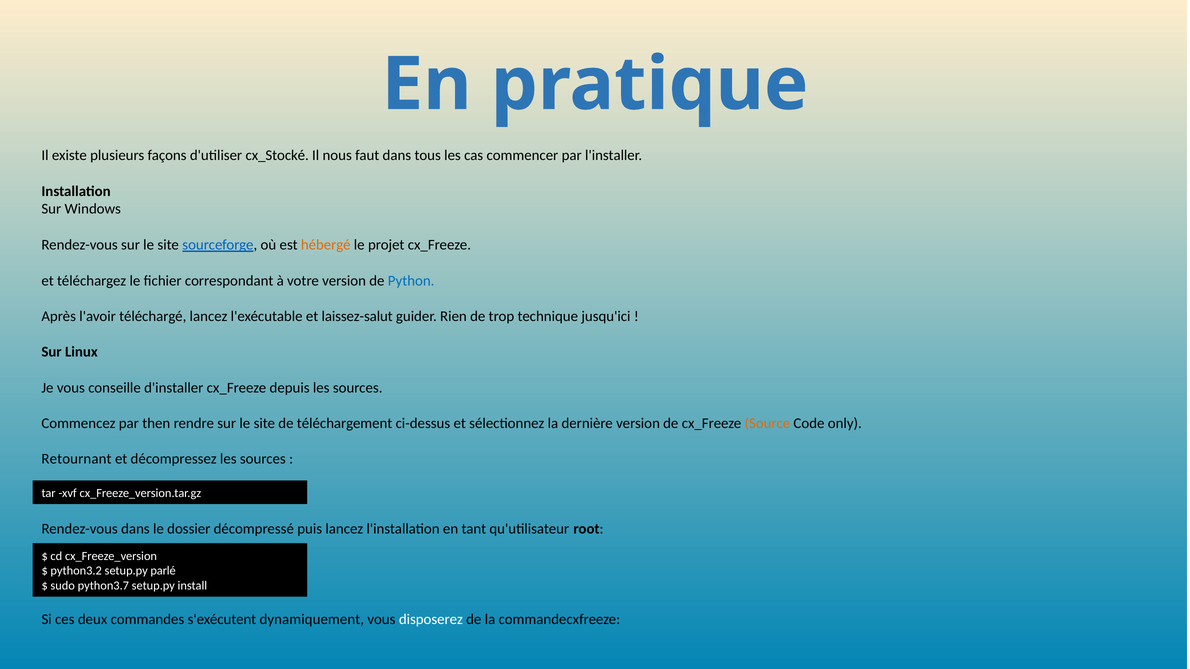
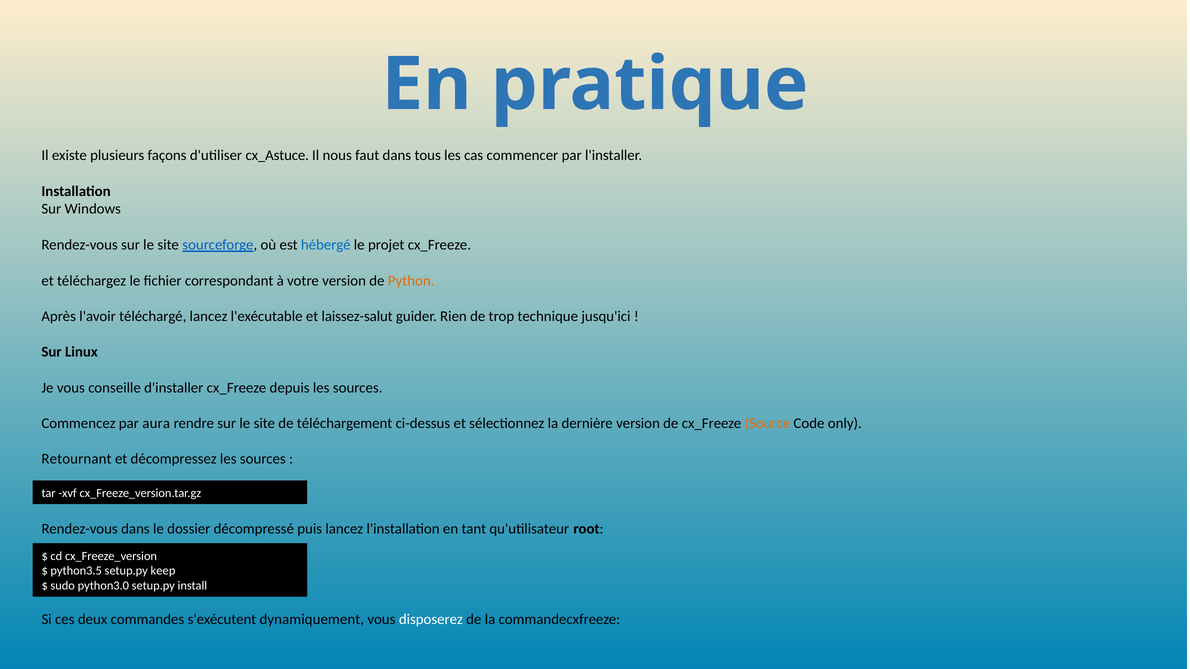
cx_Stocké: cx_Stocké -> cx_Astuce (277, 156)
hébergé colour: orange -> blue (326, 245)
Python colour: blue -> orange (411, 281)
then: then -> aura (156, 424)
python3.2: python3.2 -> python3.5 (76, 571)
parlé: parlé -> keep (163, 571)
python3.7: python3.7 -> python3.0 (103, 586)
